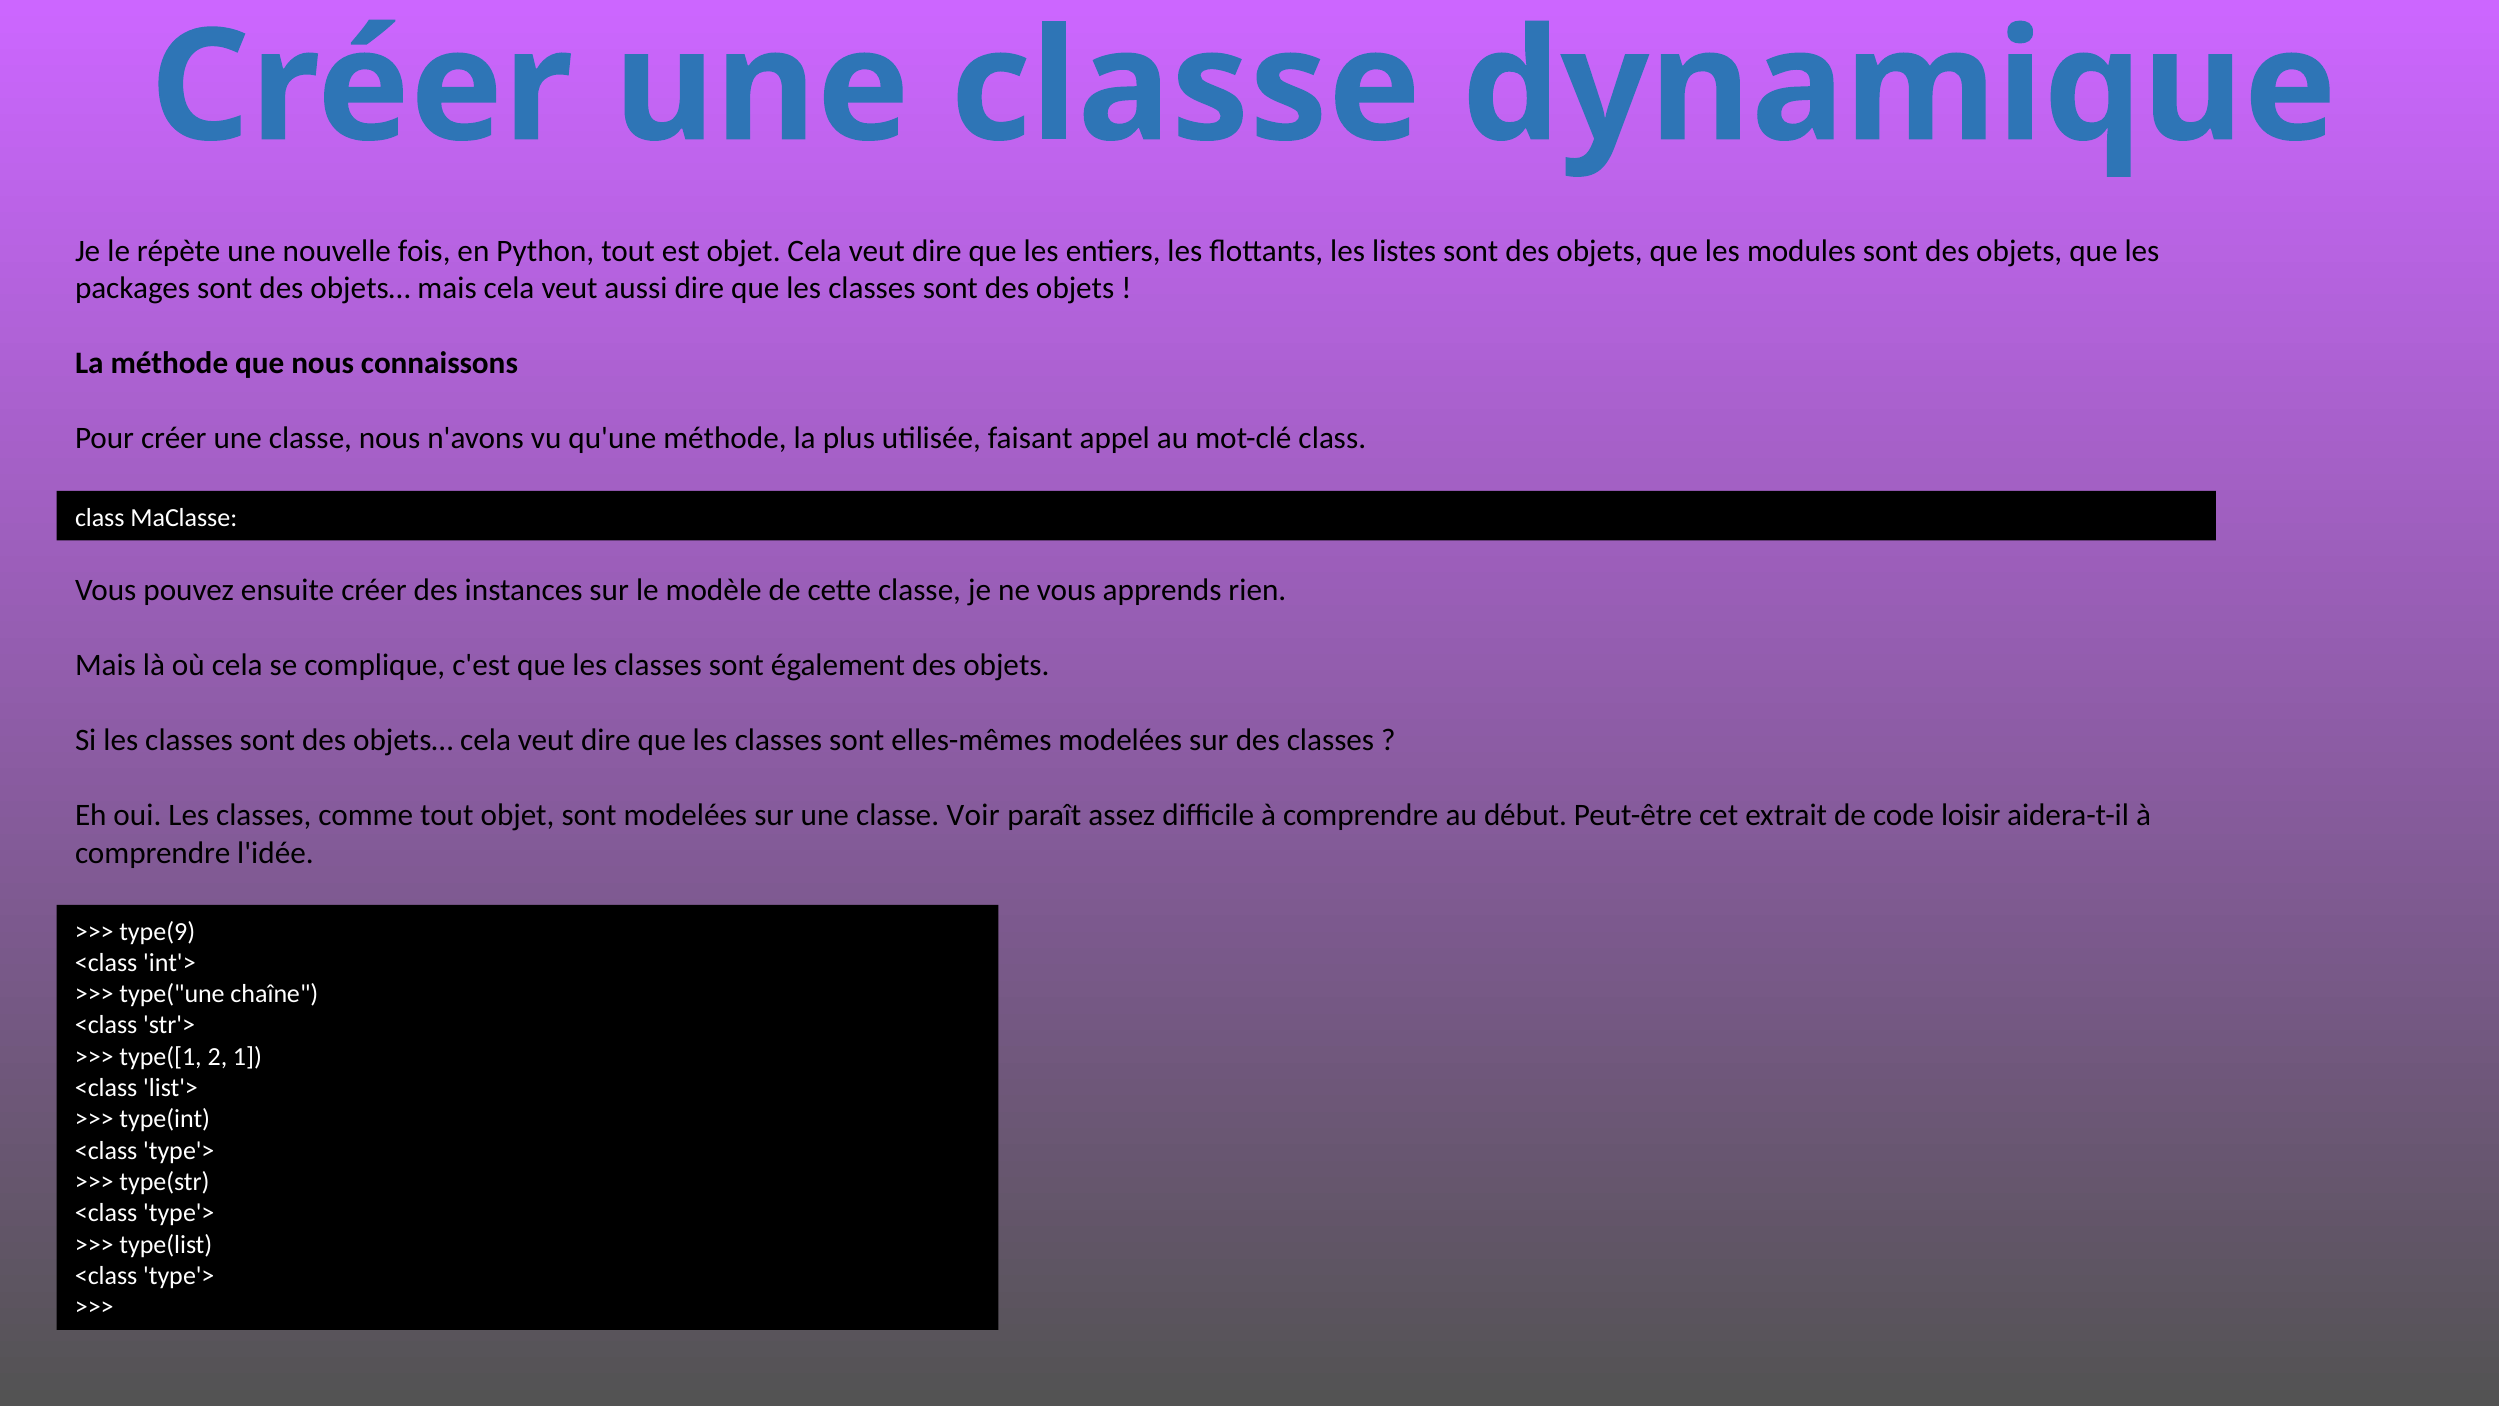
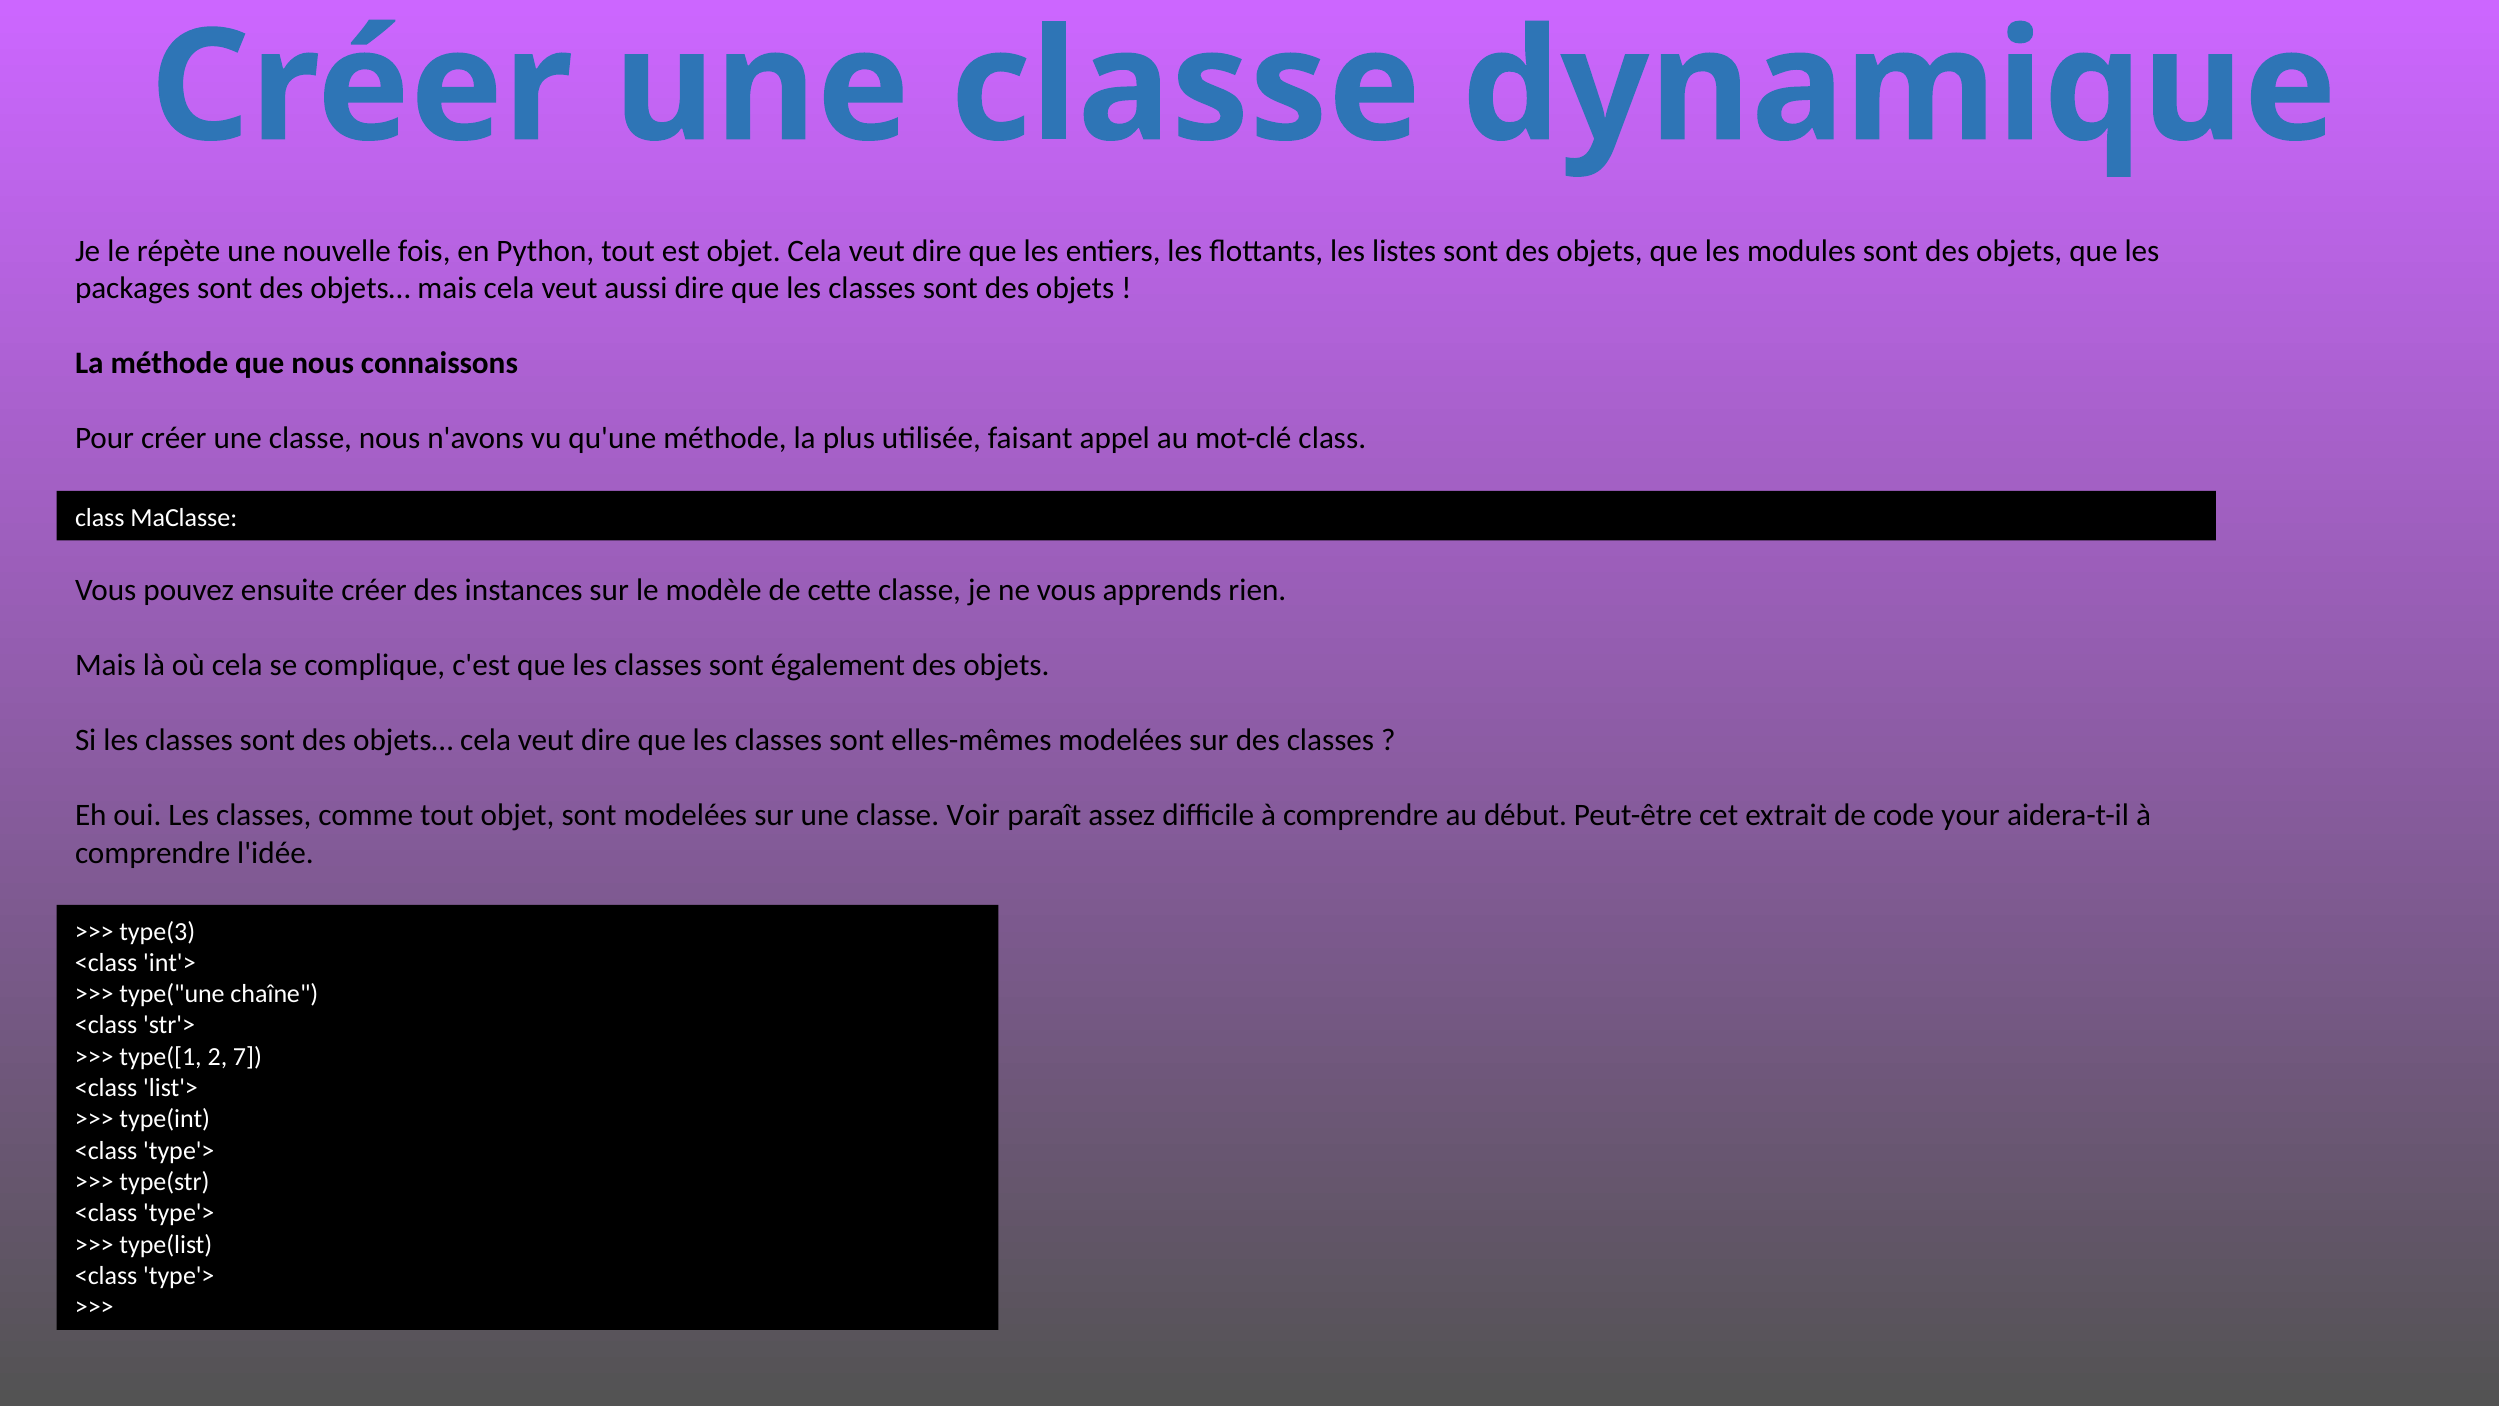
loisir: loisir -> your (1971, 815)
type(9: type(9 -> type(3 (157, 931)
1: 1 -> 7 (247, 1056)
